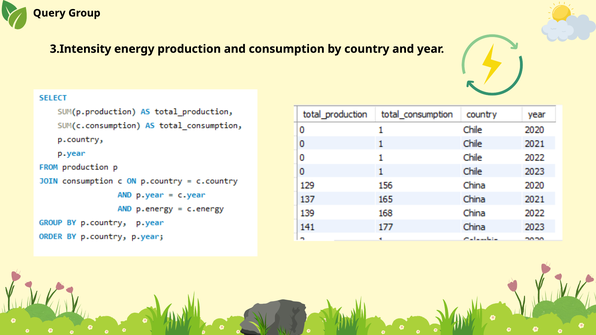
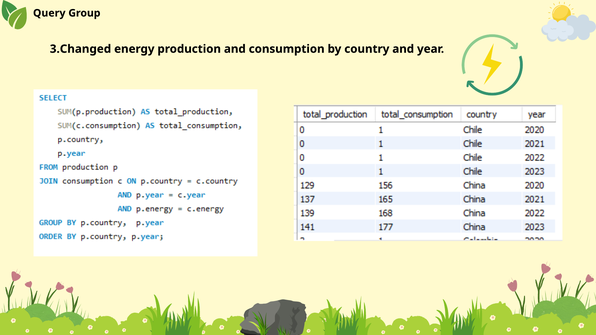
3.Intensity: 3.Intensity -> 3.Changed (80, 49)
